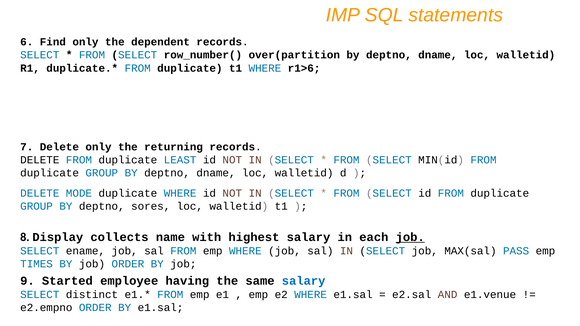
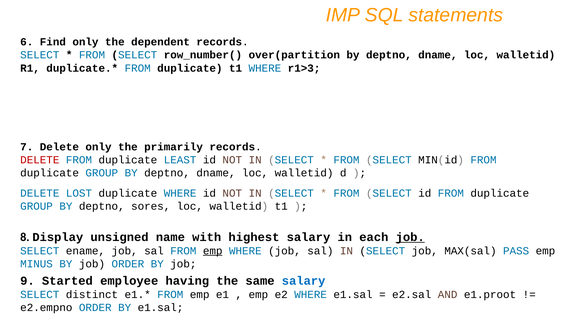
r1>6: r1>6 -> r1>3 (304, 68)
returning: returning -> primarily (174, 147)
DELETE colour: black -> red (40, 160)
MODE: MODE -> LOST (79, 193)
collects: collects -> unsigned (120, 237)
emp underline: none -> present (213, 251)
TIMES: TIMES -> MINUS (37, 264)
e1.venue: e1.venue -> e1.proot (490, 295)
